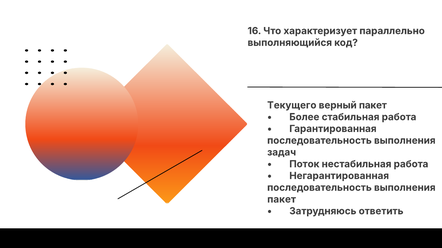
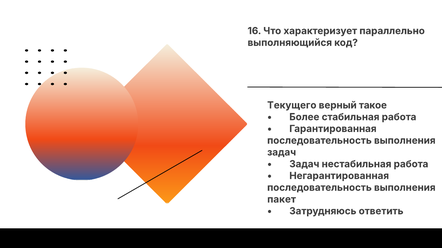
верный пакет: пакет -> такое (373, 105)
Поток: Поток -> Задач (304, 164)
